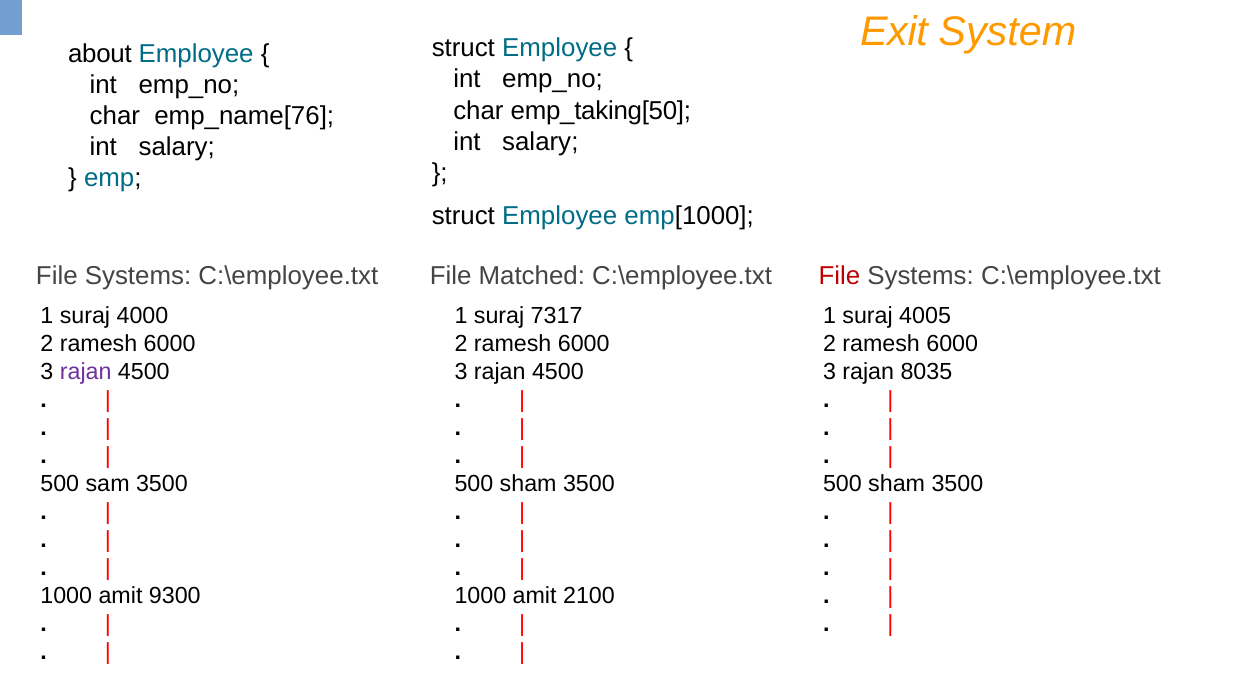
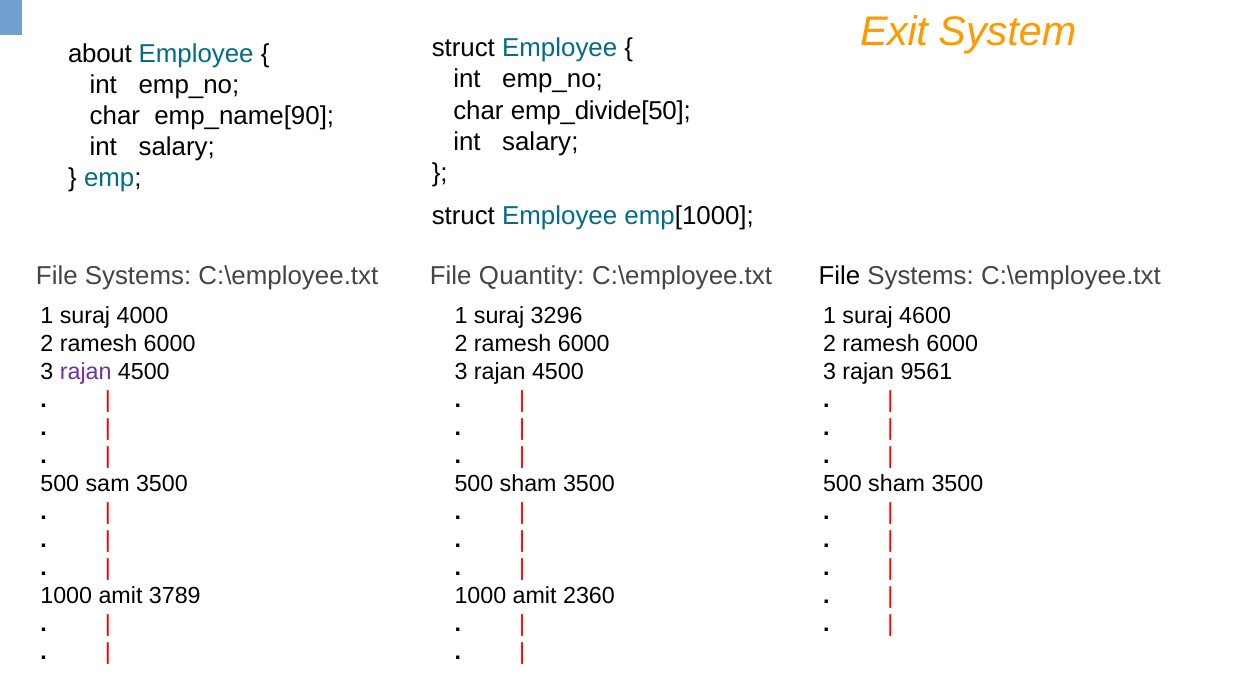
emp_taking[50: emp_taking[50 -> emp_divide[50 (601, 110)
emp_name[76: emp_name[76 -> emp_name[90 (244, 116)
Matched: Matched -> Quantity (532, 276)
File colour: red -> black (839, 276)
7317: 7317 -> 3296 (557, 316)
4005: 4005 -> 4600 (925, 316)
8035: 8035 -> 9561 (926, 372)
9300: 9300 -> 3789 (175, 596)
2100: 2100 -> 2360 (589, 596)
